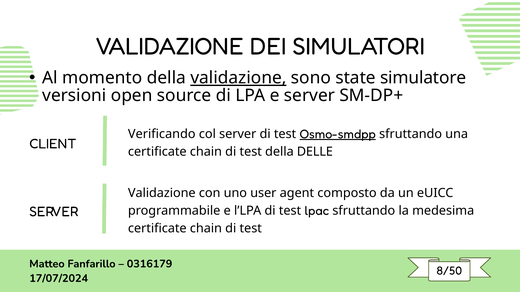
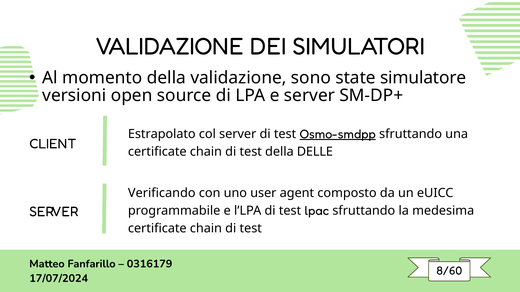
validazione underline: present -> none (238, 78)
Verificando: Verificando -> Estrapolato (162, 134)
Validazione: Validazione -> Verificando (162, 193)
8/50: 8/50 -> 8/60 (449, 271)
